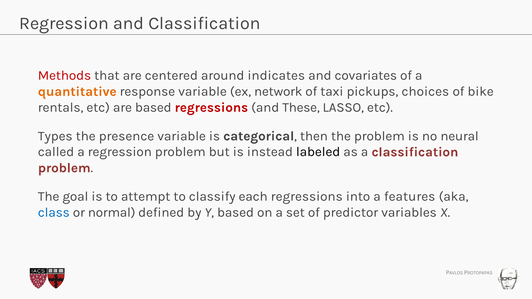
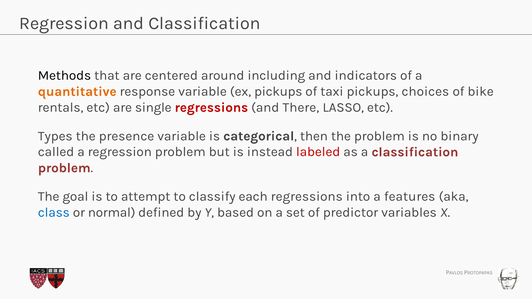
Methods colour: red -> black (64, 76)
indicates: indicates -> including (276, 76)
covariates: covariates -> indicators (366, 76)
ex network: network -> pickups (278, 92)
are based: based -> single (153, 107)
These: These -> There (301, 107)
neural: neural -> binary (459, 136)
labeled colour: black -> red (318, 152)
